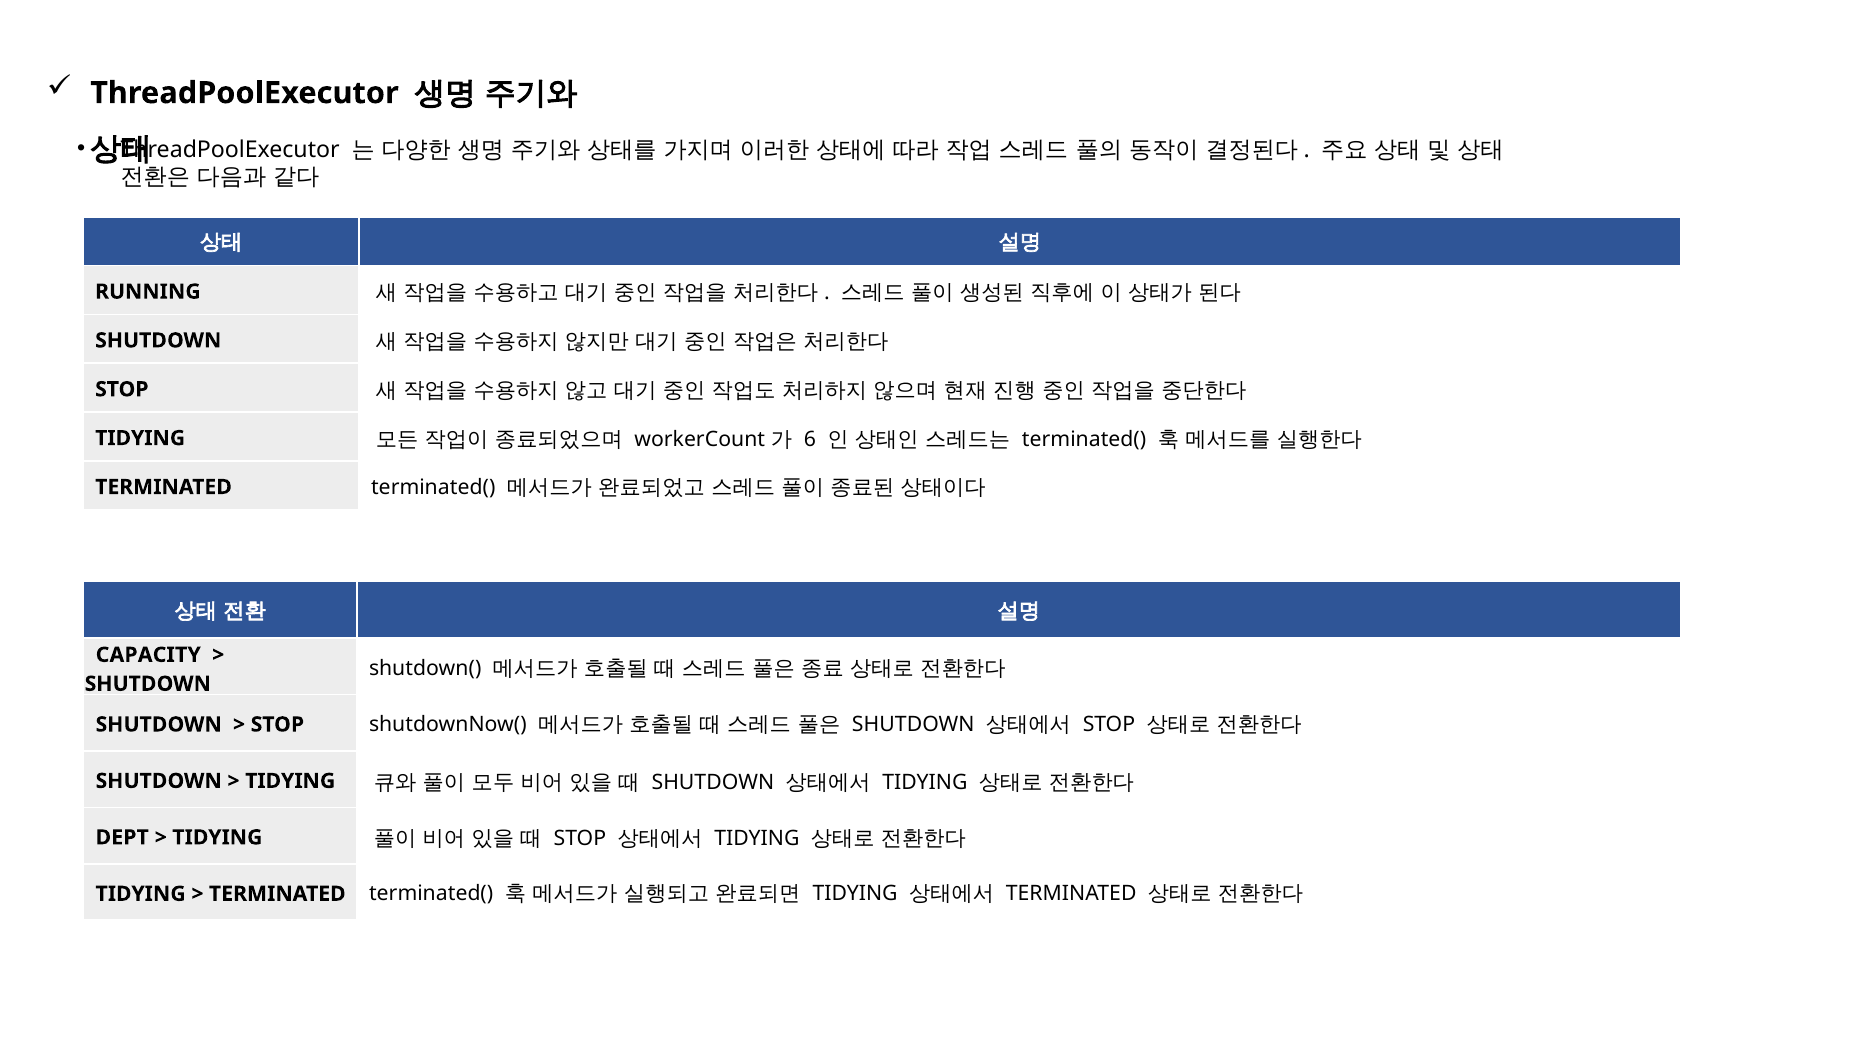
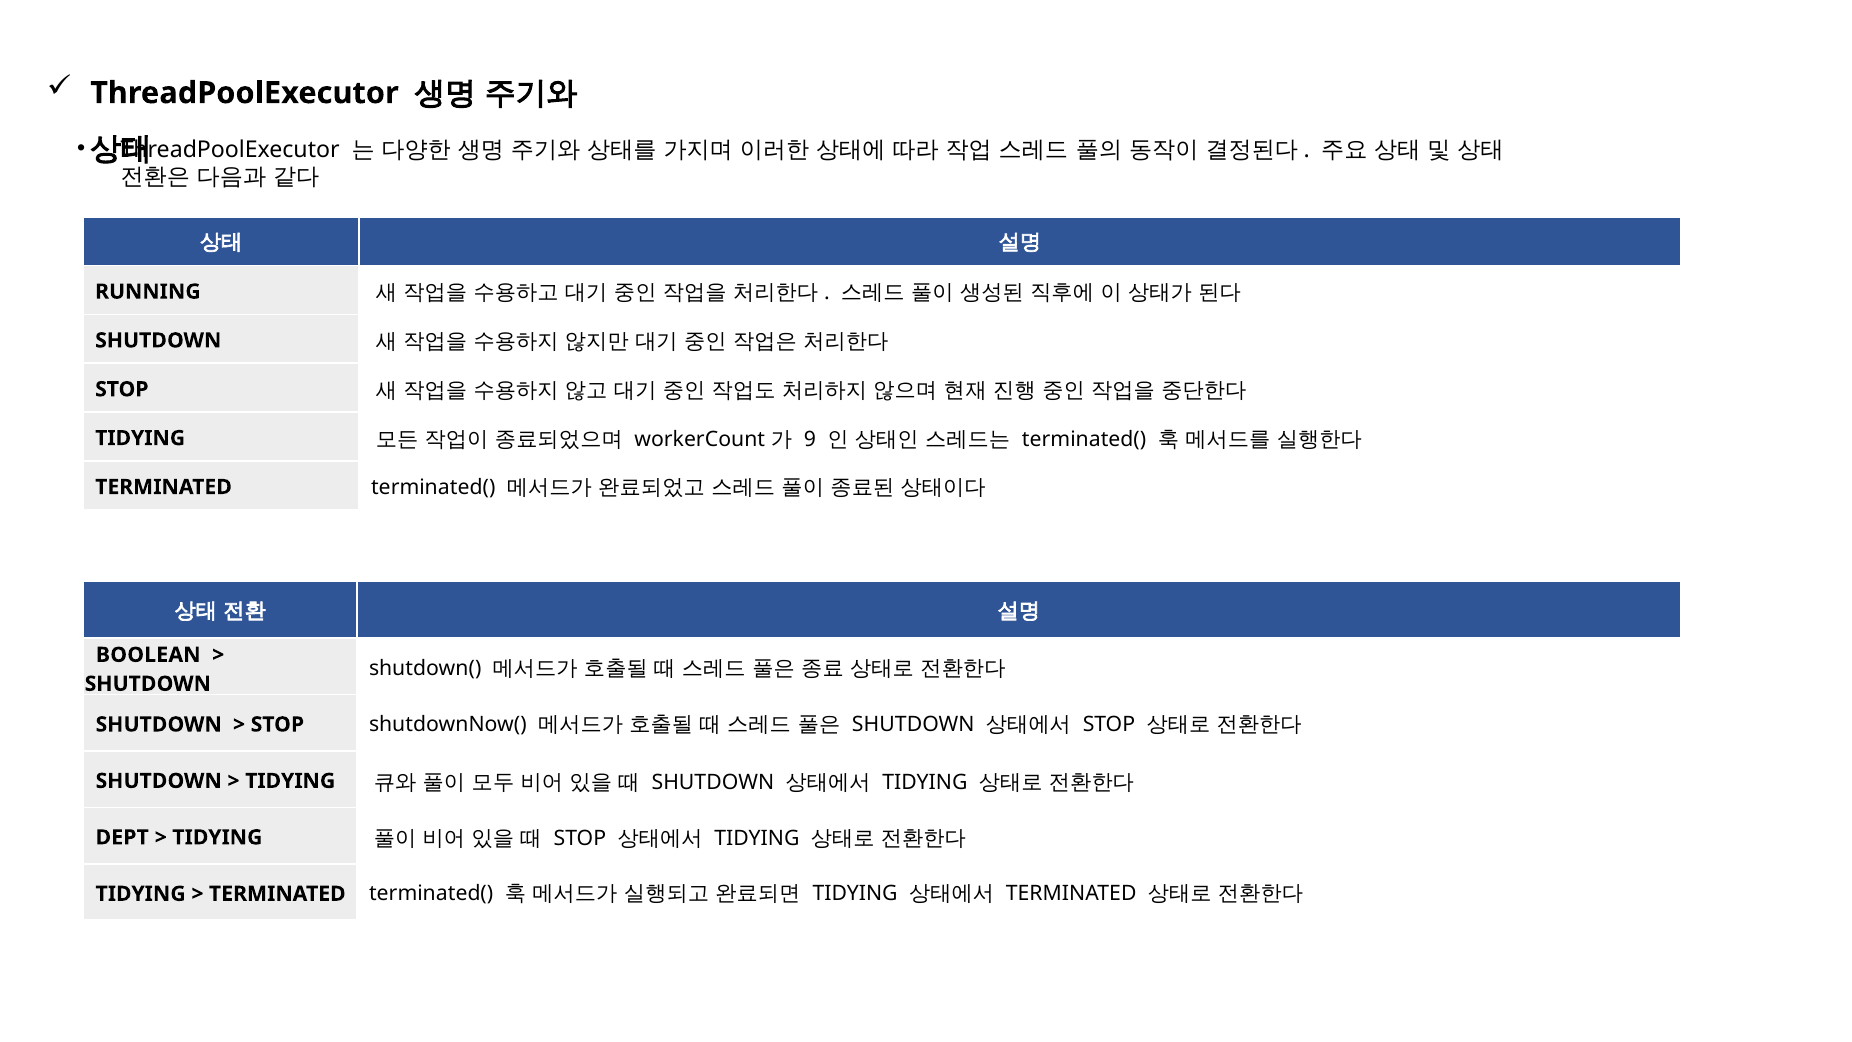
6: 6 -> 9 (810, 439)
CAPACITY: CAPACITY -> BOOLEAN (148, 655)
